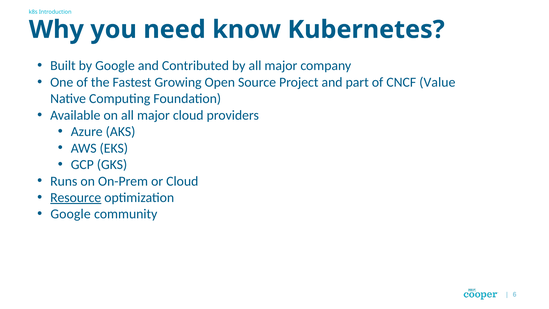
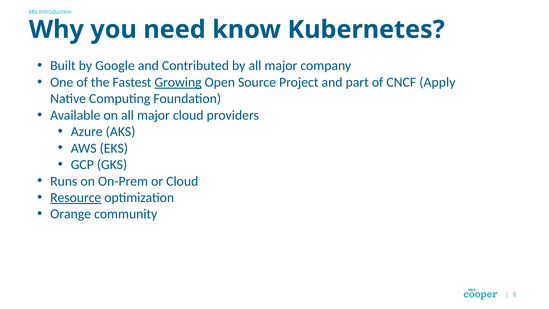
Growing underline: none -> present (178, 82)
Value: Value -> Apply (437, 82)
Google: Google -> Orange (71, 214)
